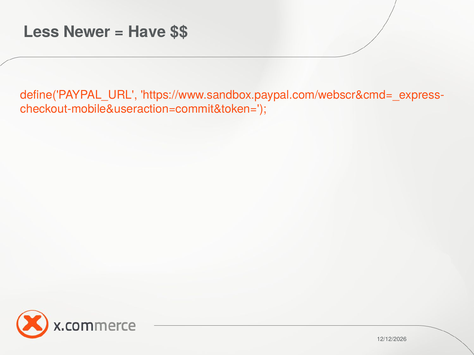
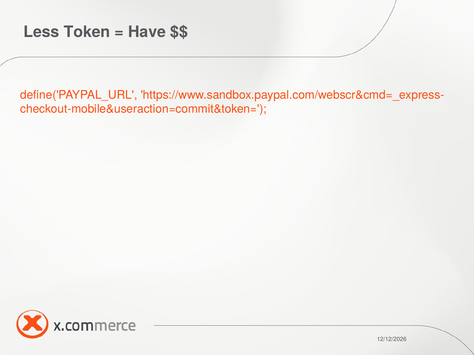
Newer: Newer -> Token (87, 32)
